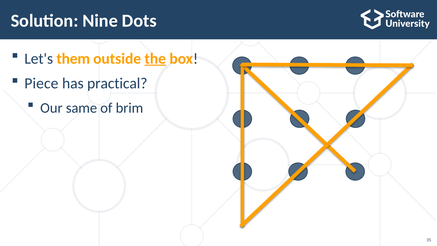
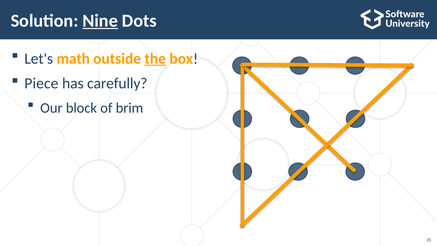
Nine underline: none -> present (100, 21)
them: them -> math (73, 59)
practical: practical -> carefully (117, 83)
same: same -> block (81, 108)
